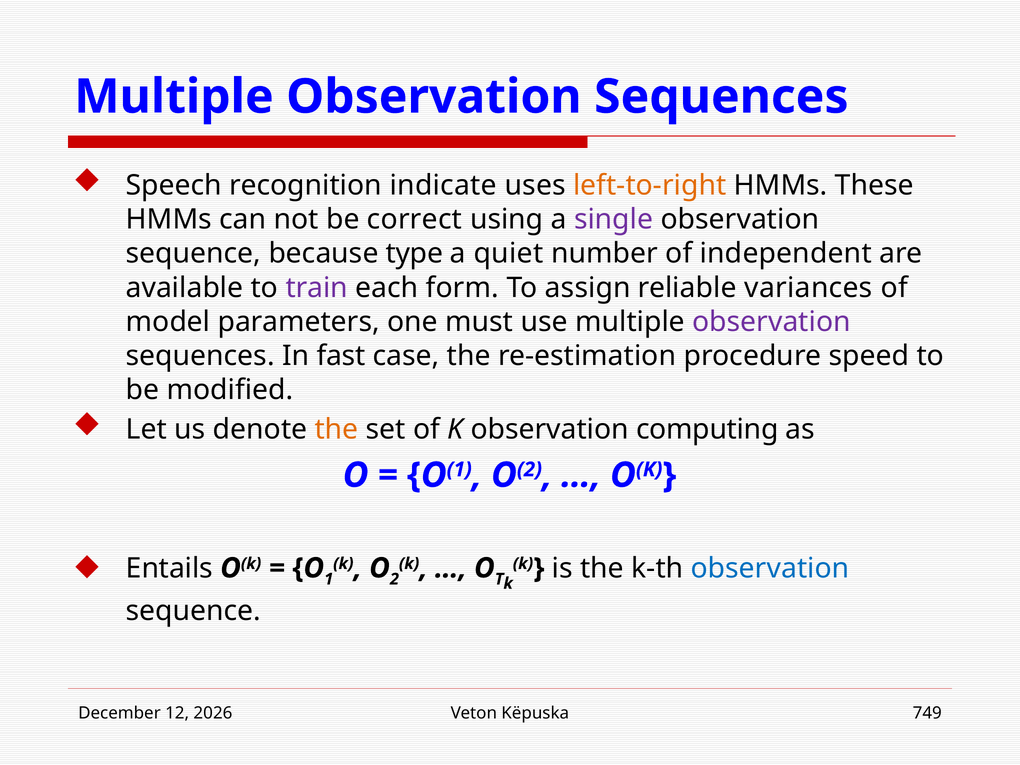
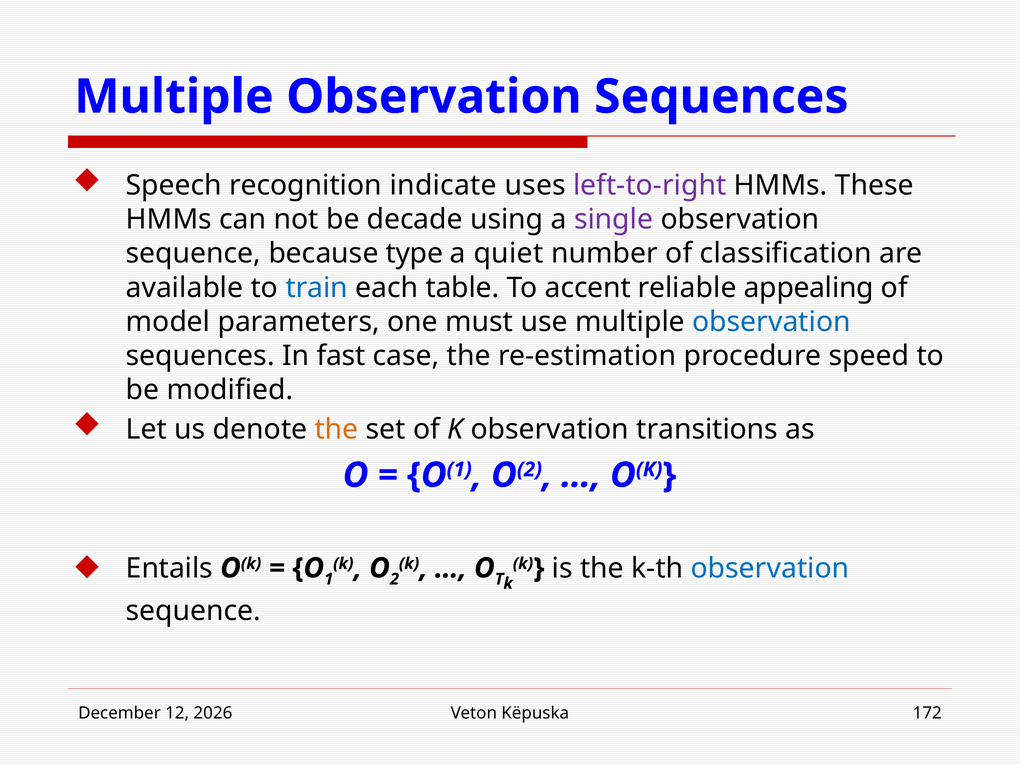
left-to-right colour: orange -> purple (650, 186)
correct: correct -> decade (415, 220)
independent: independent -> classification (786, 254)
train colour: purple -> blue (317, 288)
form: form -> table (462, 288)
assign: assign -> accent (588, 288)
variances: variances -> appealing (809, 288)
observation colour: purple -> blue (772, 322)
computing: computing -> transitions (707, 429)
749: 749 -> 172 (927, 713)
